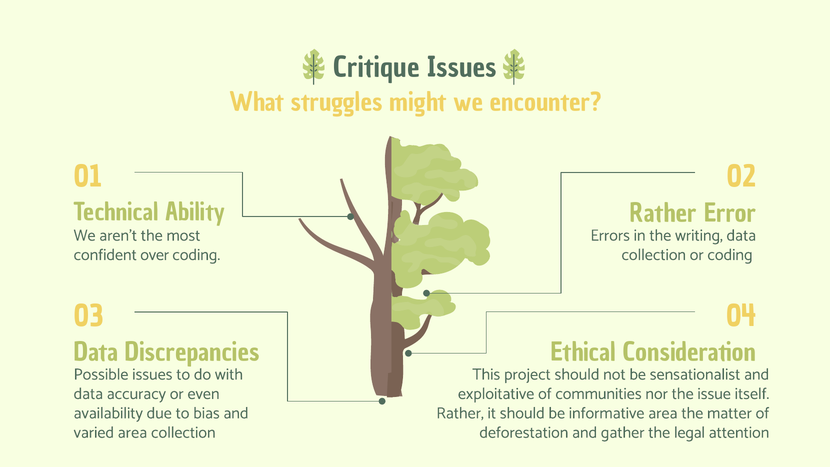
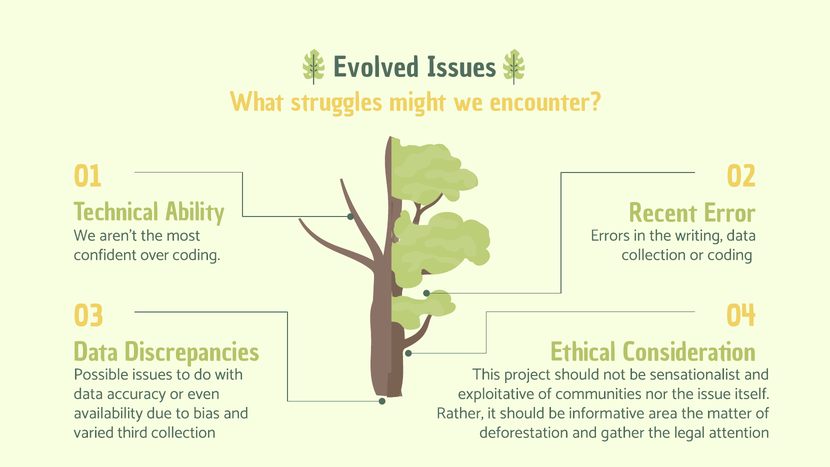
Critique: Critique -> Evolved (376, 68)
Rather: Rather -> Recent (663, 213)
varied area: area -> third (133, 432)
